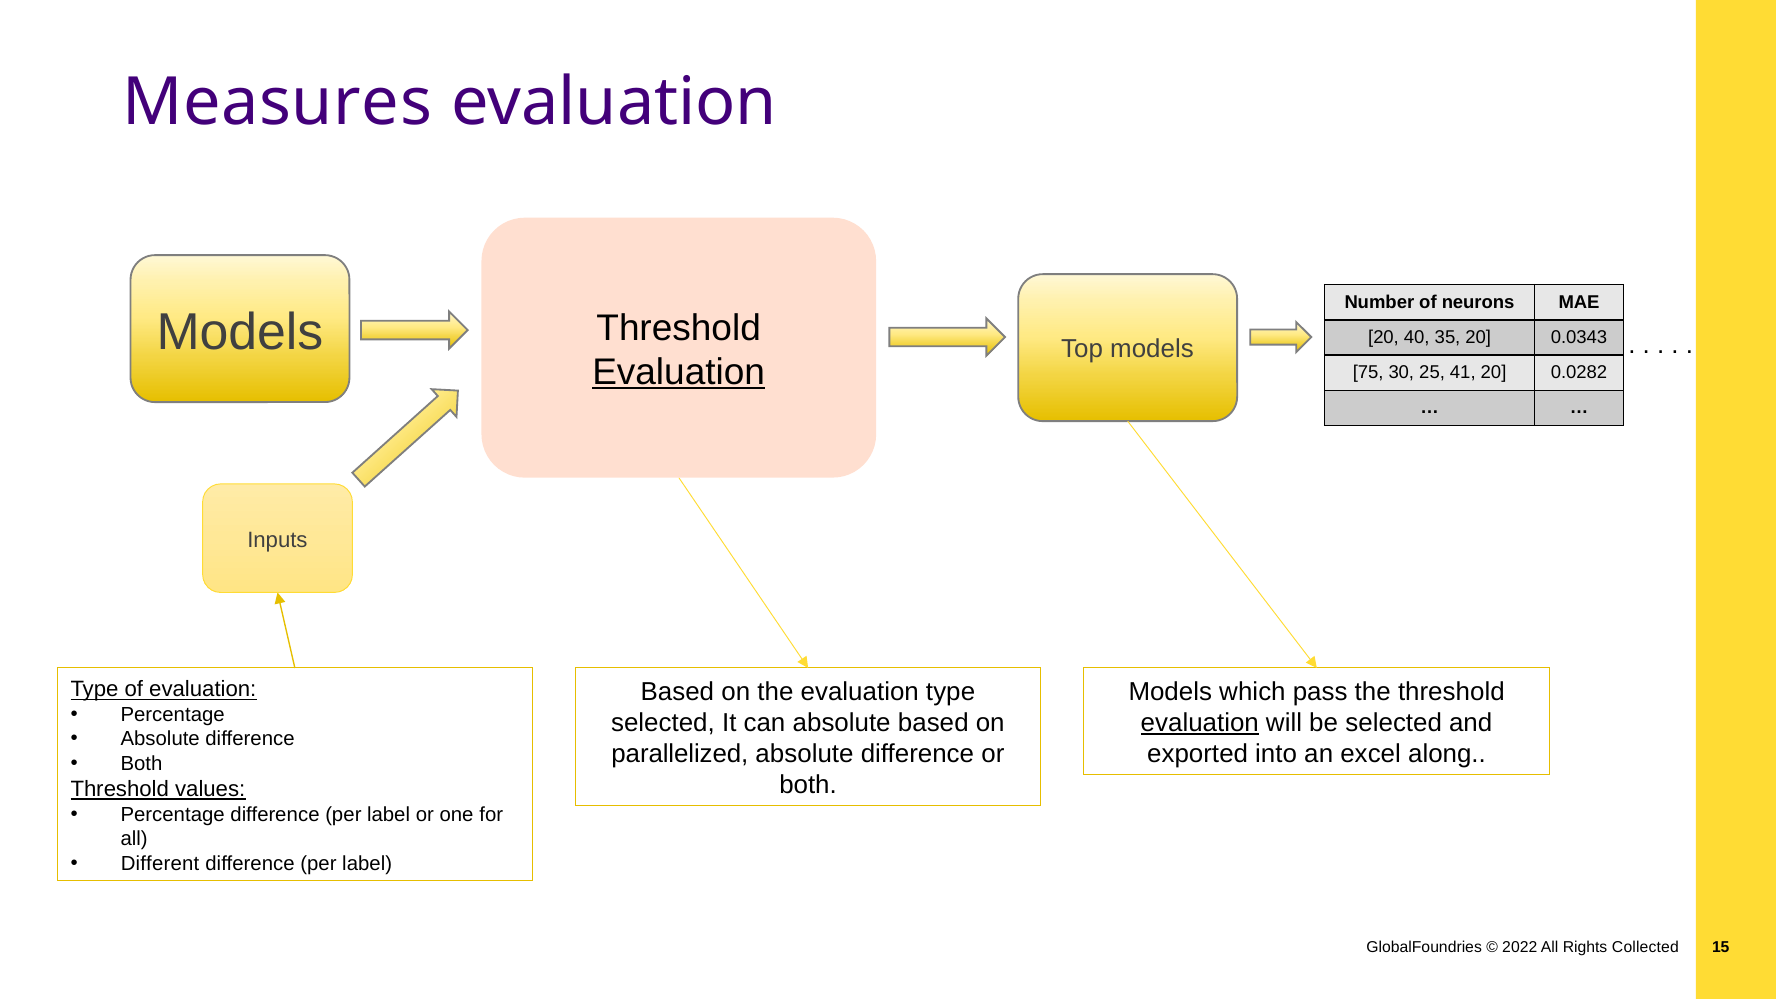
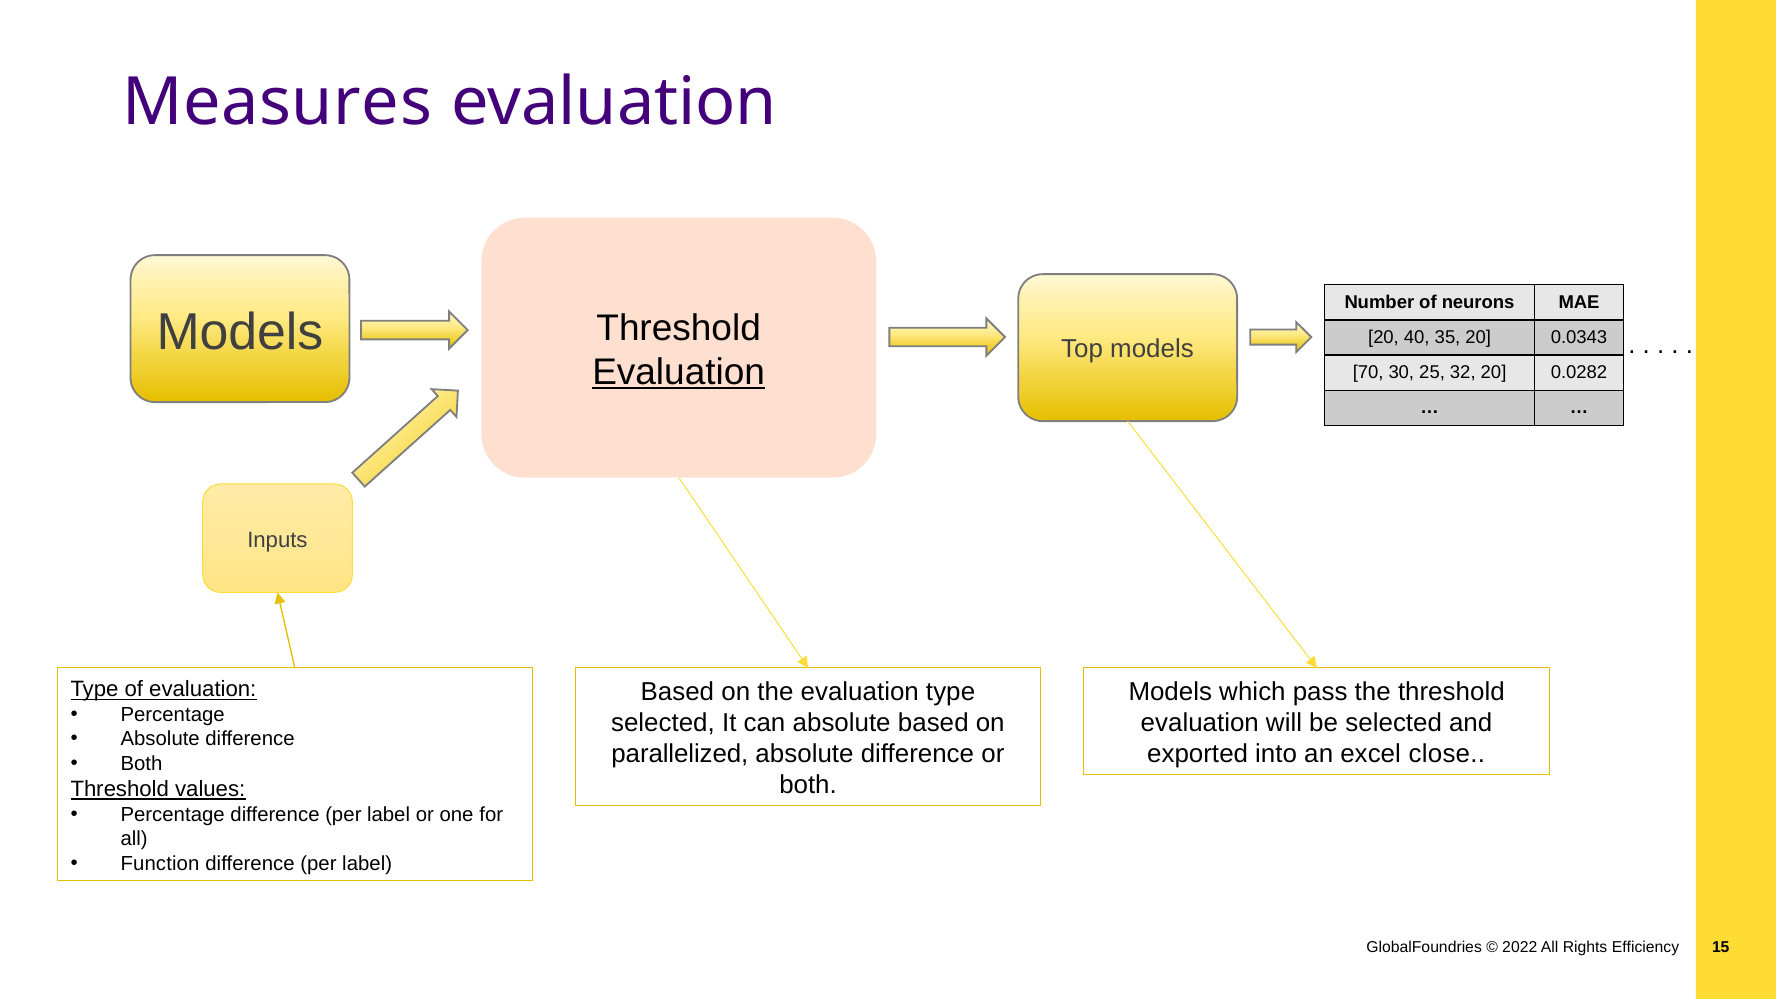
75: 75 -> 70 (1368, 372)
41: 41 -> 32 (1463, 372)
evaluation underline: present -> none (1200, 723)
along: along -> close (1447, 754)
Different: Different -> Function (160, 864)
Collected: Collected -> Efficiency (1645, 947)
